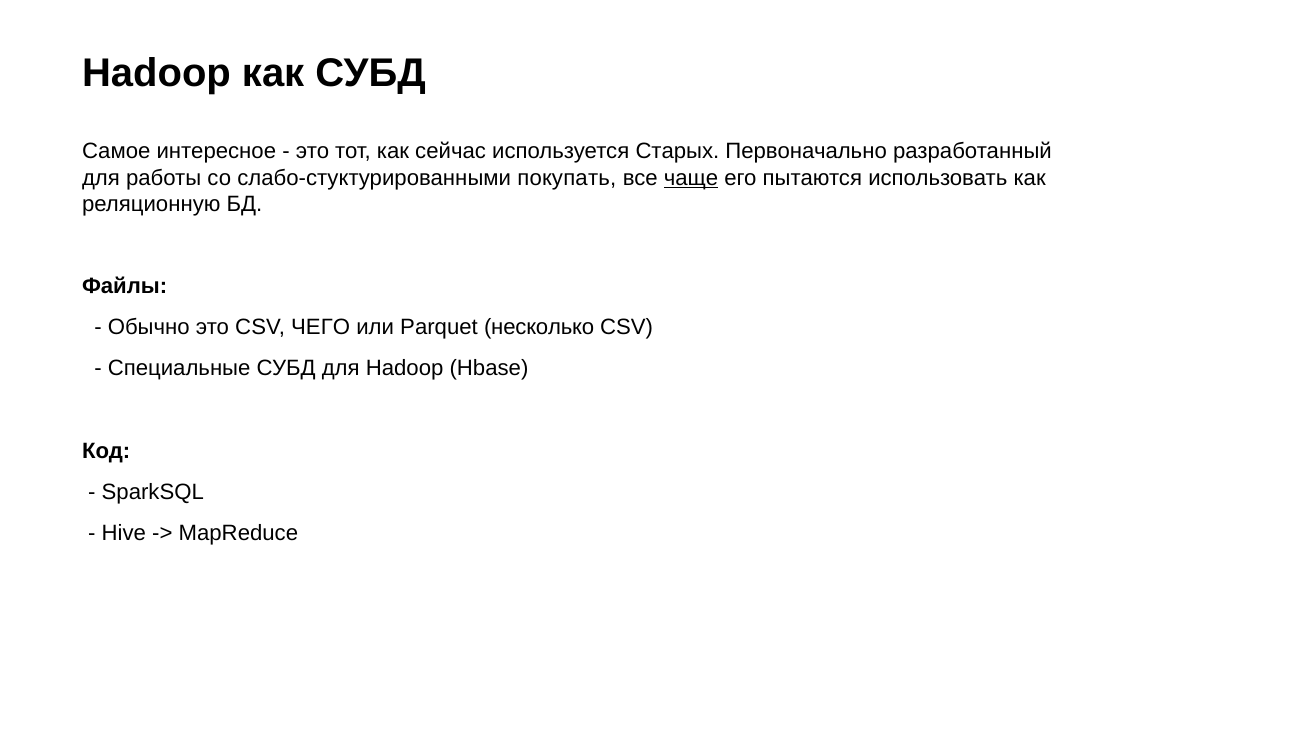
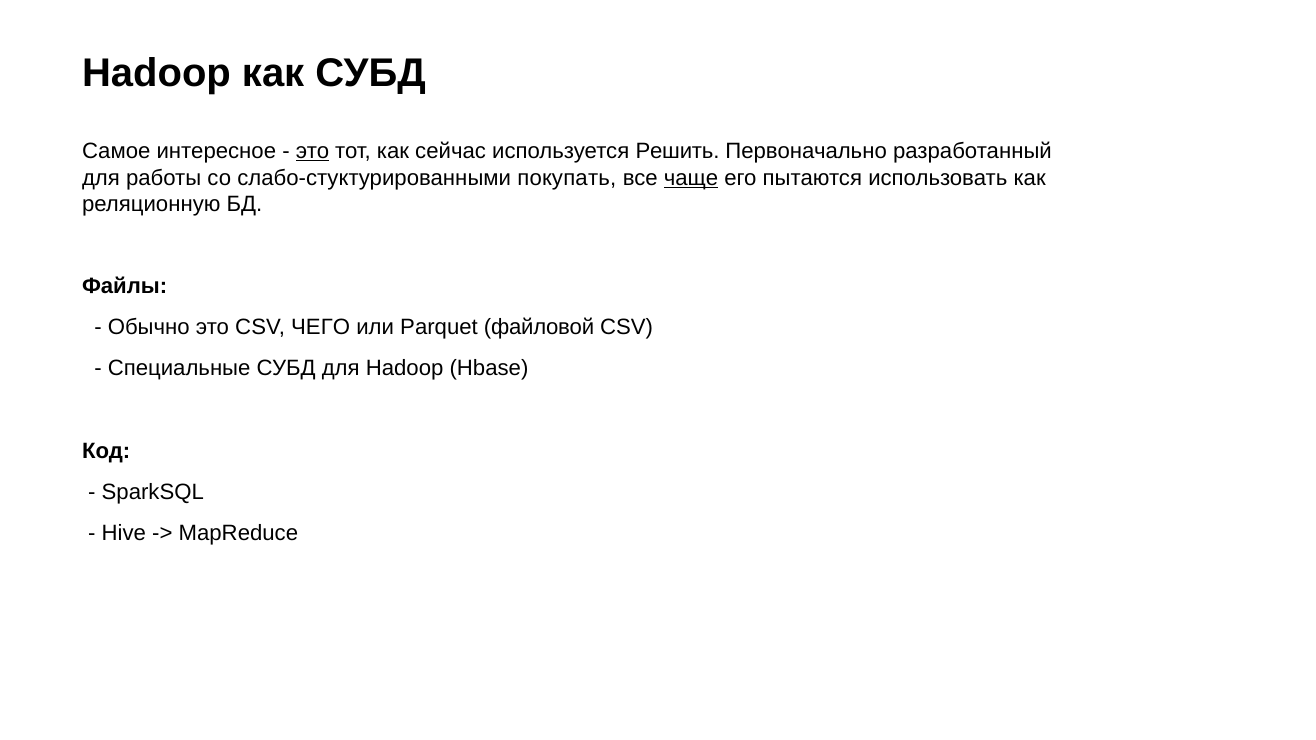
это underline: none -> present (313, 151)
Старых: Старых -> Решить (677, 151)
несколько: несколько -> файловой (539, 328)
